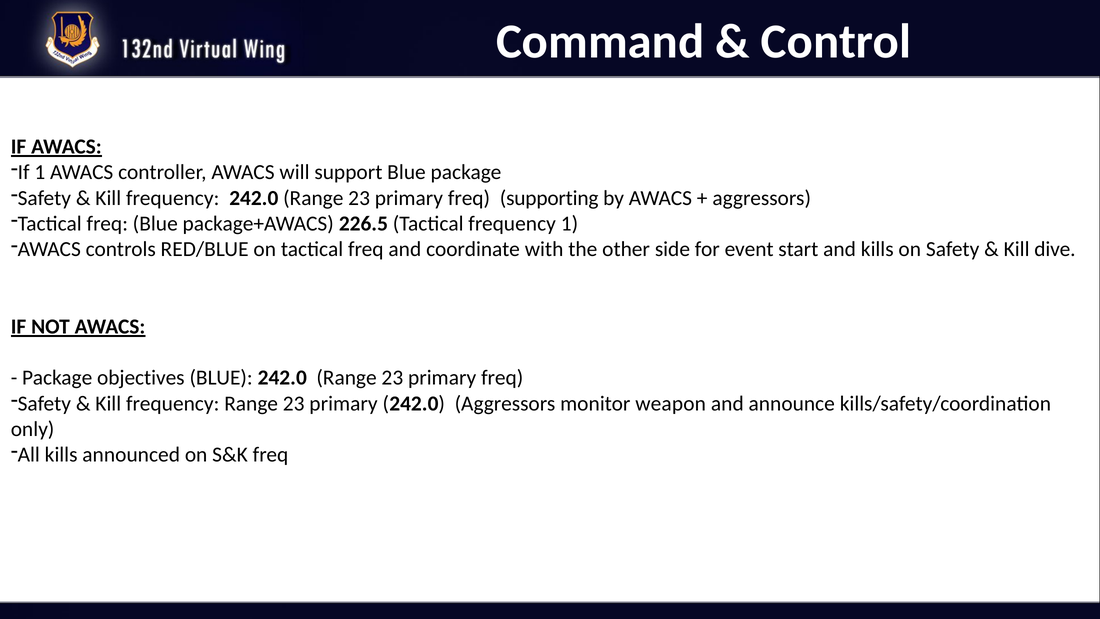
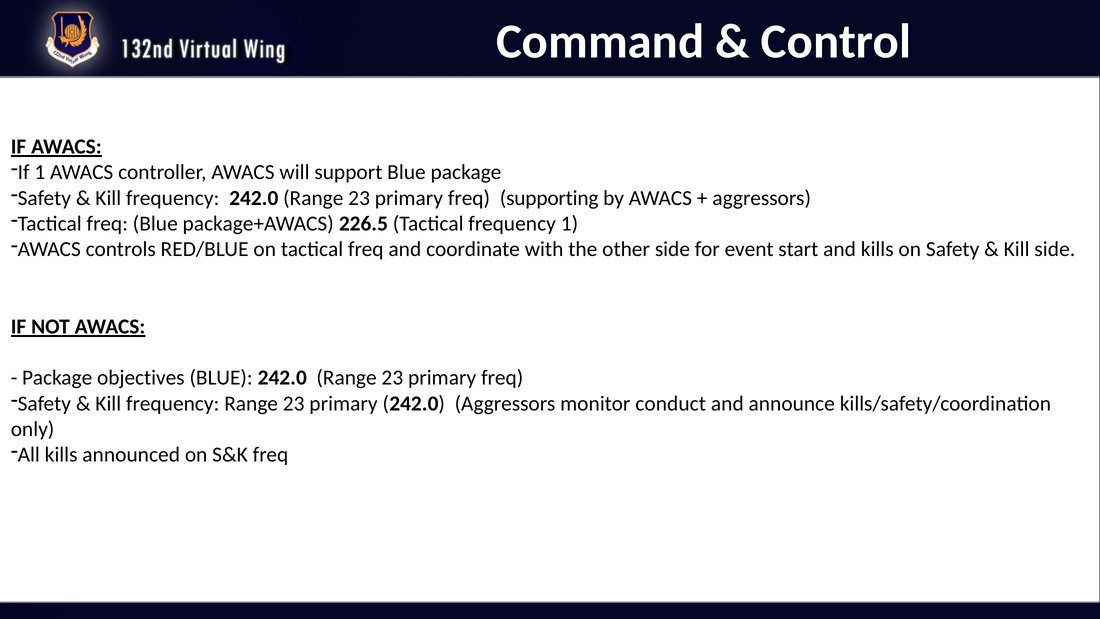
Kill dive: dive -> side (1055, 249)
weapon: weapon -> conduct (671, 403)
